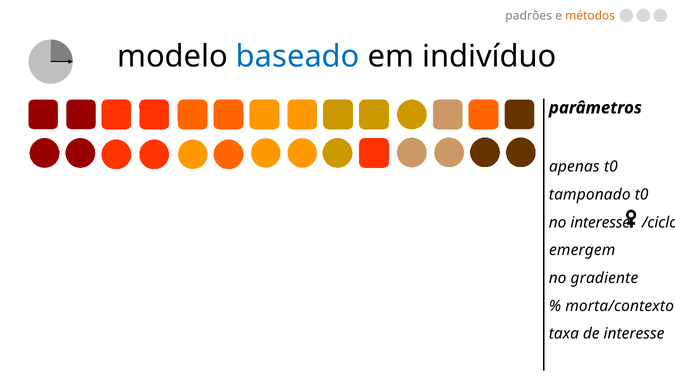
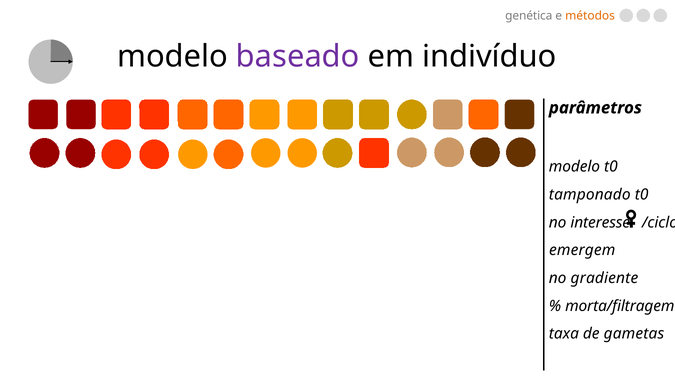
padrões: padrões -> genética (529, 16)
baseado colour: blue -> purple (298, 57)
apenas: apenas -> modelo (574, 167)
morta/contexto: morta/contexto -> morta/filtragem (620, 306)
de interesse: interesse -> gametas (634, 334)
